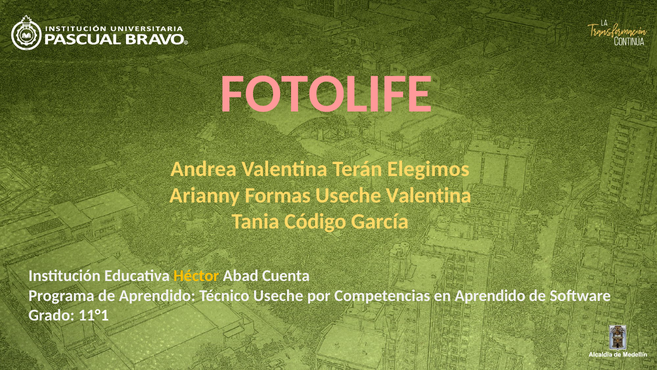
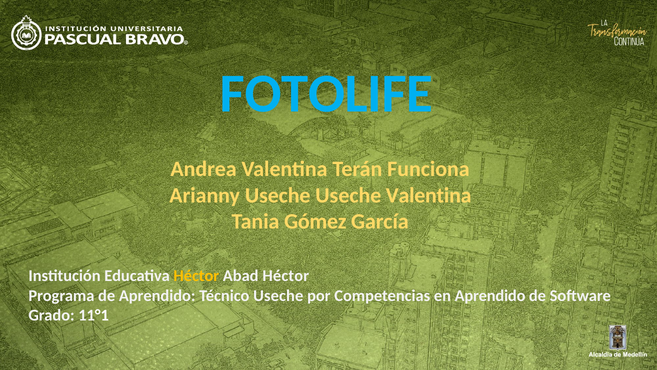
FOTOLIFE colour: pink -> light blue (326, 94)
Elegimos: Elegimos -> Funciona (428, 169)
Arianny Formas: Formas -> Useche (278, 195)
Código: Código -> Gómez (315, 221)
Abad Cuenta: Cuenta -> Héctor (286, 276)
